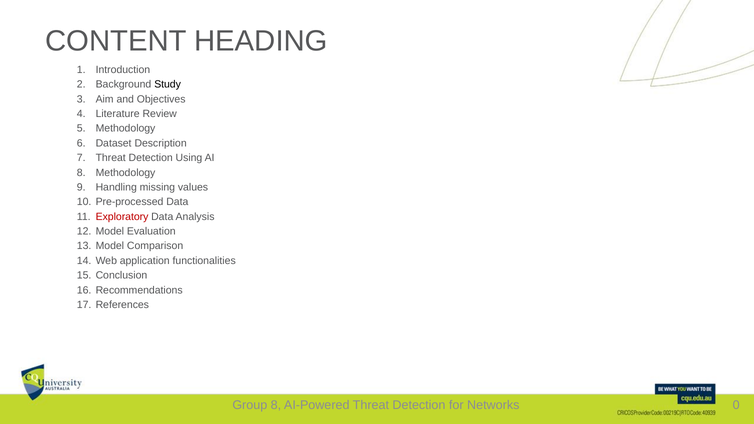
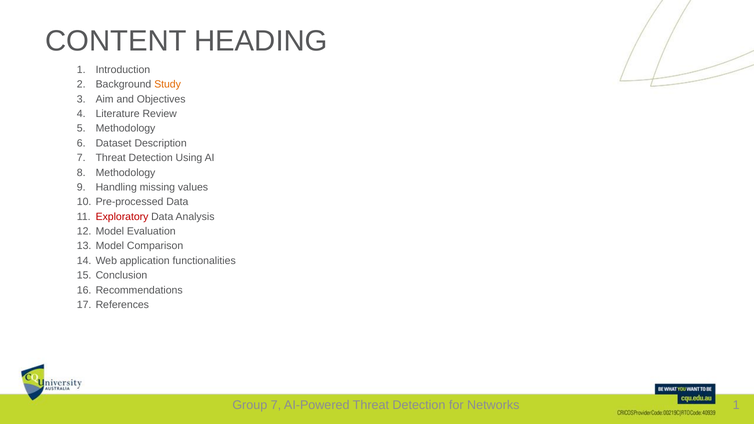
Study colour: black -> orange (168, 84)
Group 8: 8 -> 7 (276, 405)
Networks 0: 0 -> 1 (736, 405)
